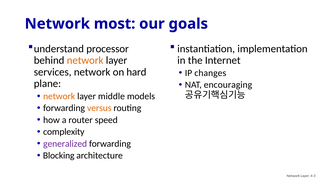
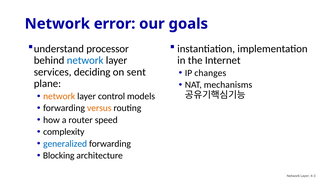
most: most -> error (115, 24)
network colour: orange -> blue (85, 60)
services network: network -> deciding (92, 72)
hard: hard -> sent (136, 72)
encouraging: encouraging -> mechanisms (228, 85)
middle: middle -> control (112, 96)
generalized colour: purple -> blue (65, 144)
